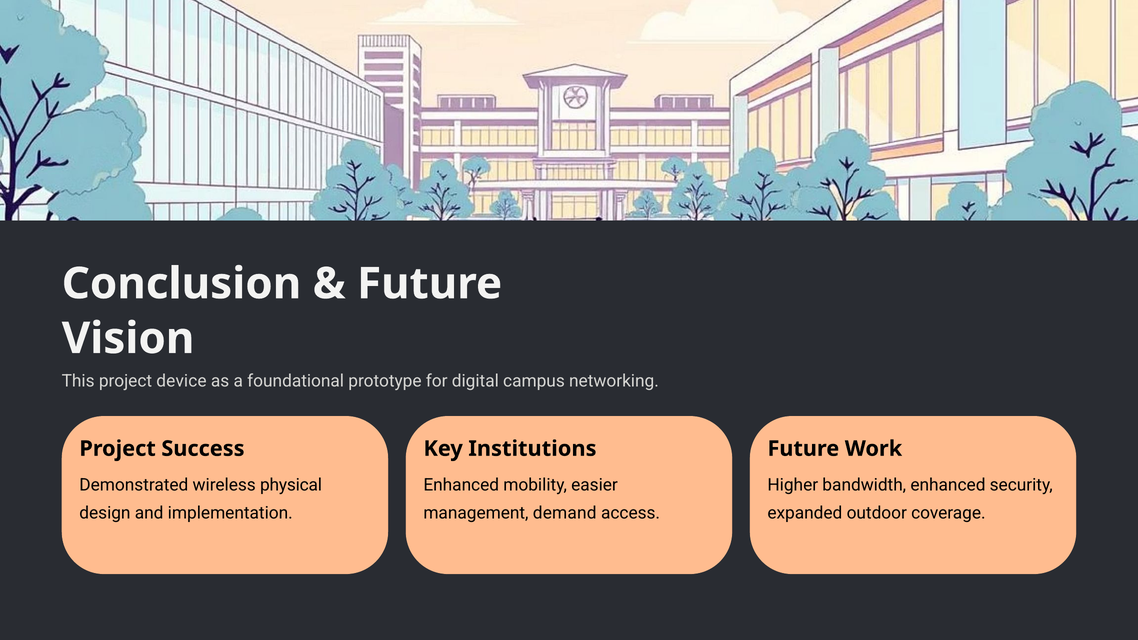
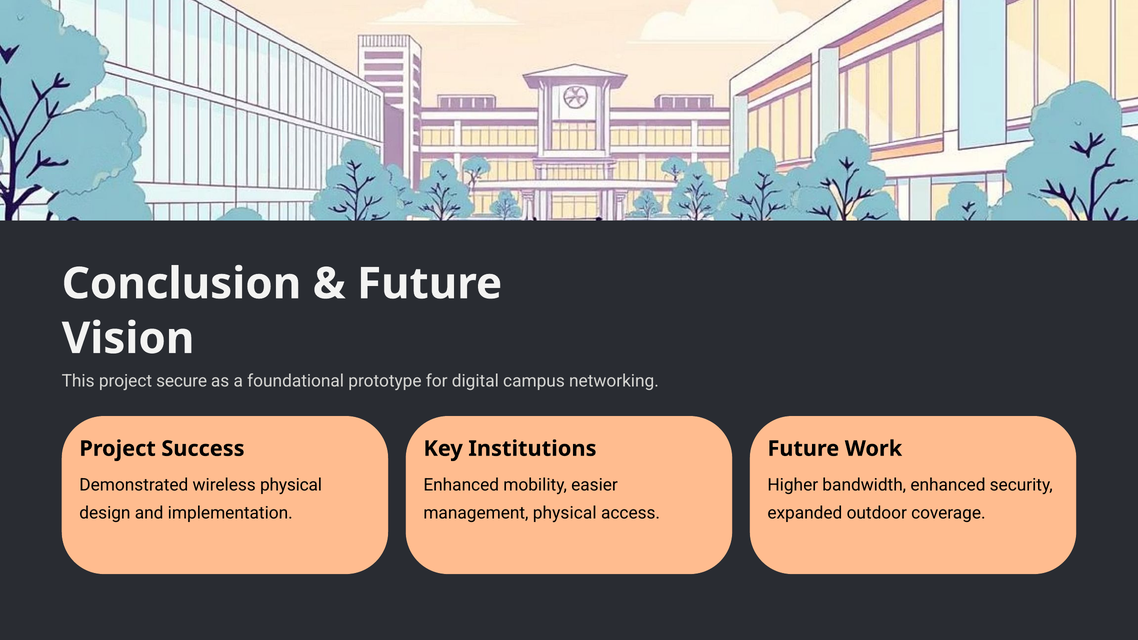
device: device -> secure (182, 381)
management demand: demand -> physical (565, 513)
